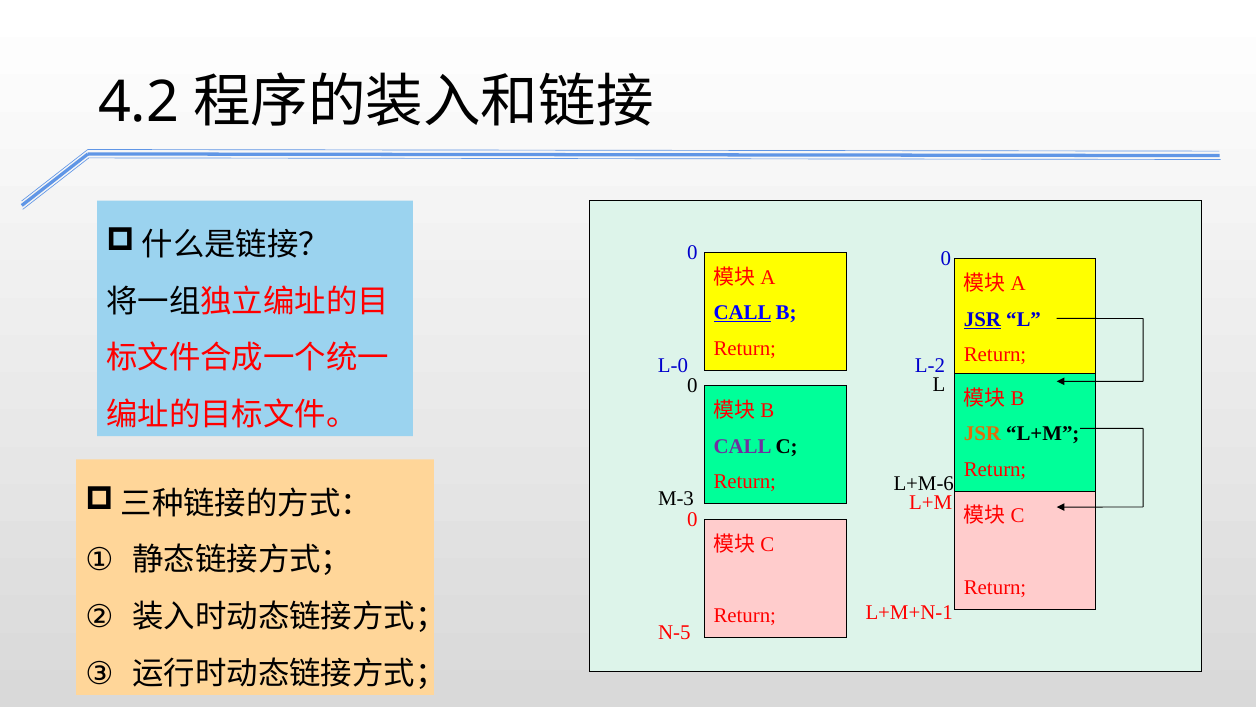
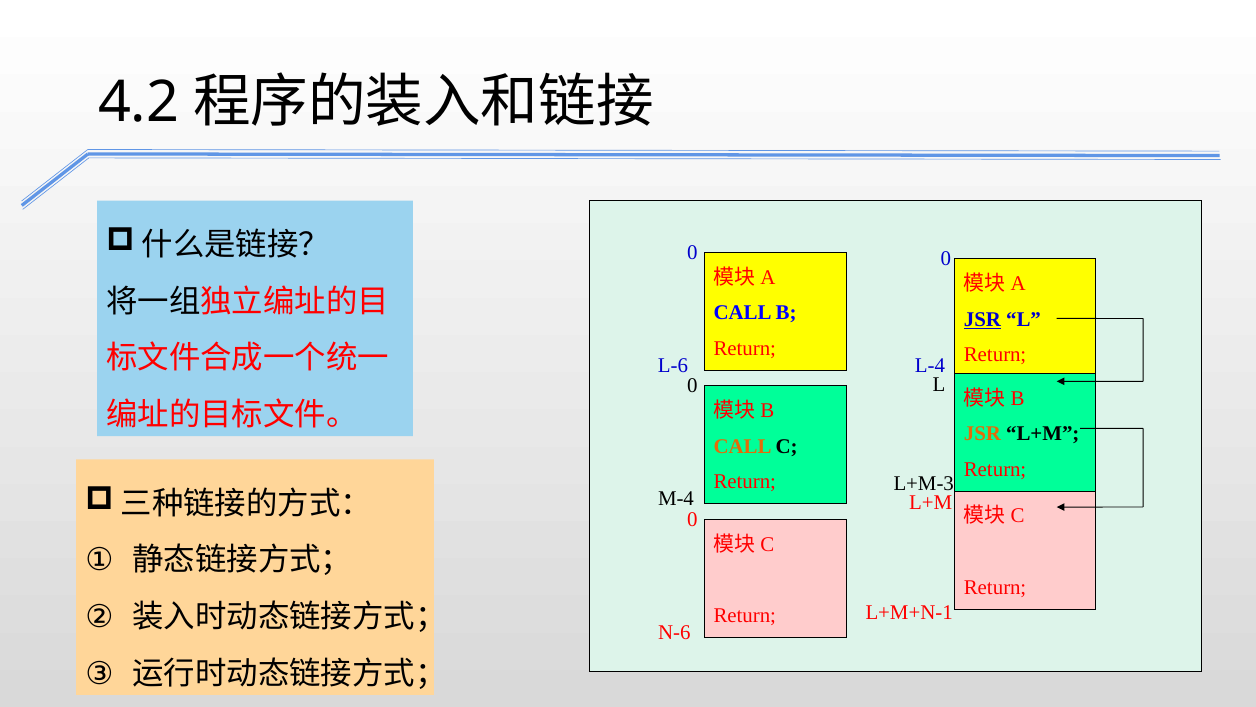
CALL underline: present -> none (743, 313)
L-0: L-0 -> L-6 (673, 365)
L-2: L-2 -> L-4 (930, 365)
CALL colour: purple -> orange (743, 446)
L+M-6: L+M-6 -> L+M-3 (924, 483)
M-3: M-3 -> M-4 (676, 498)
N-5: N-5 -> N-6 (674, 632)
